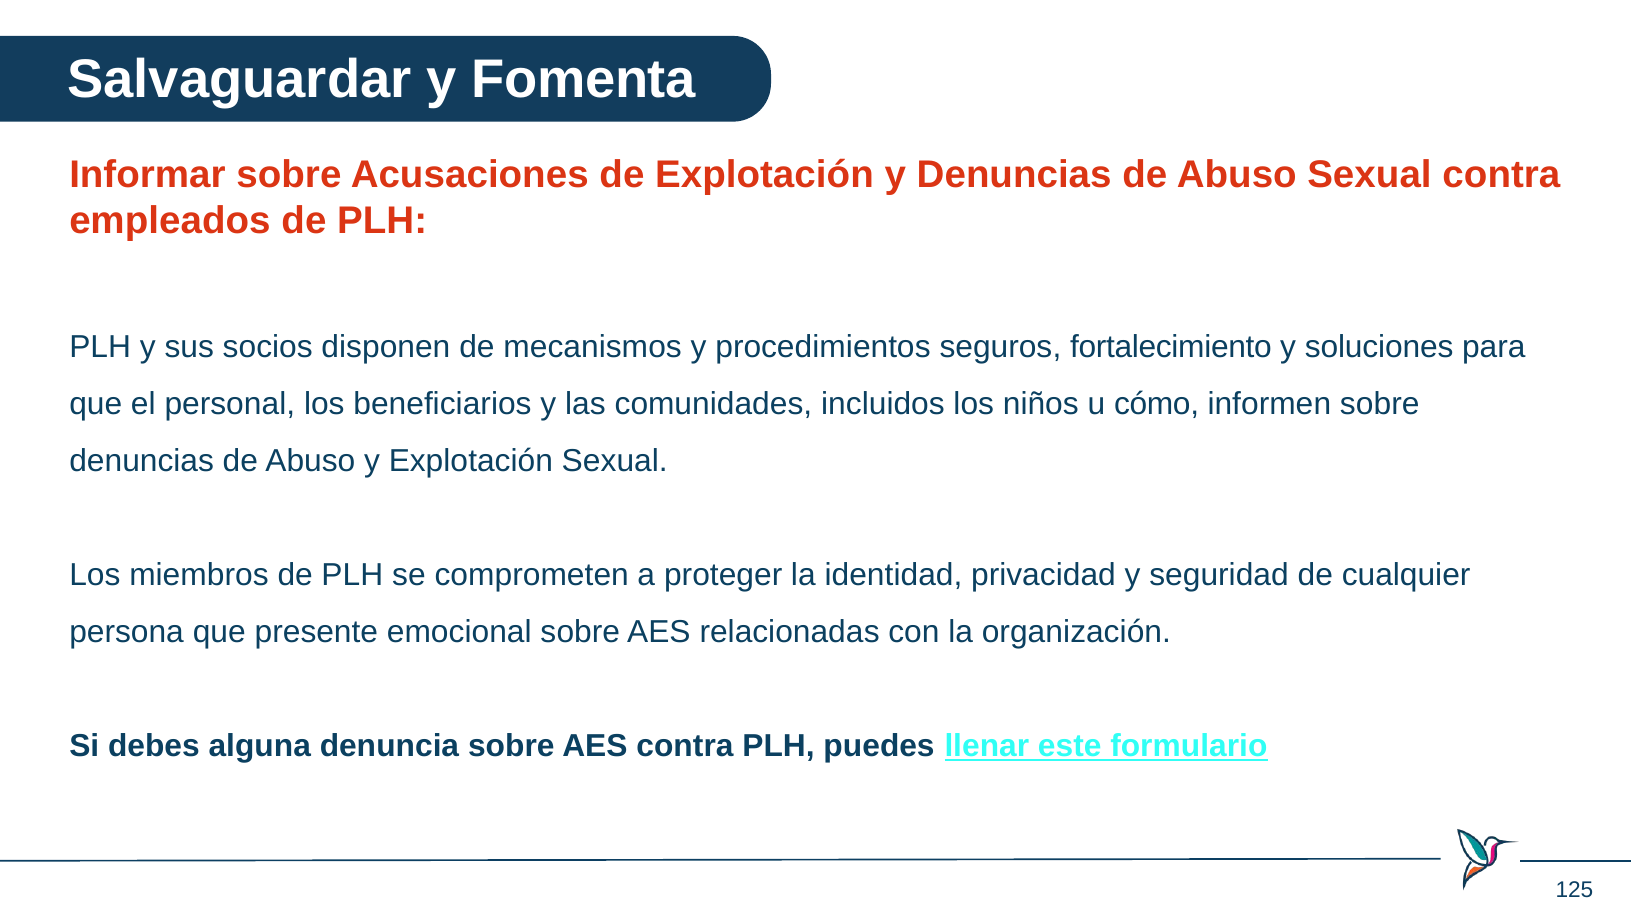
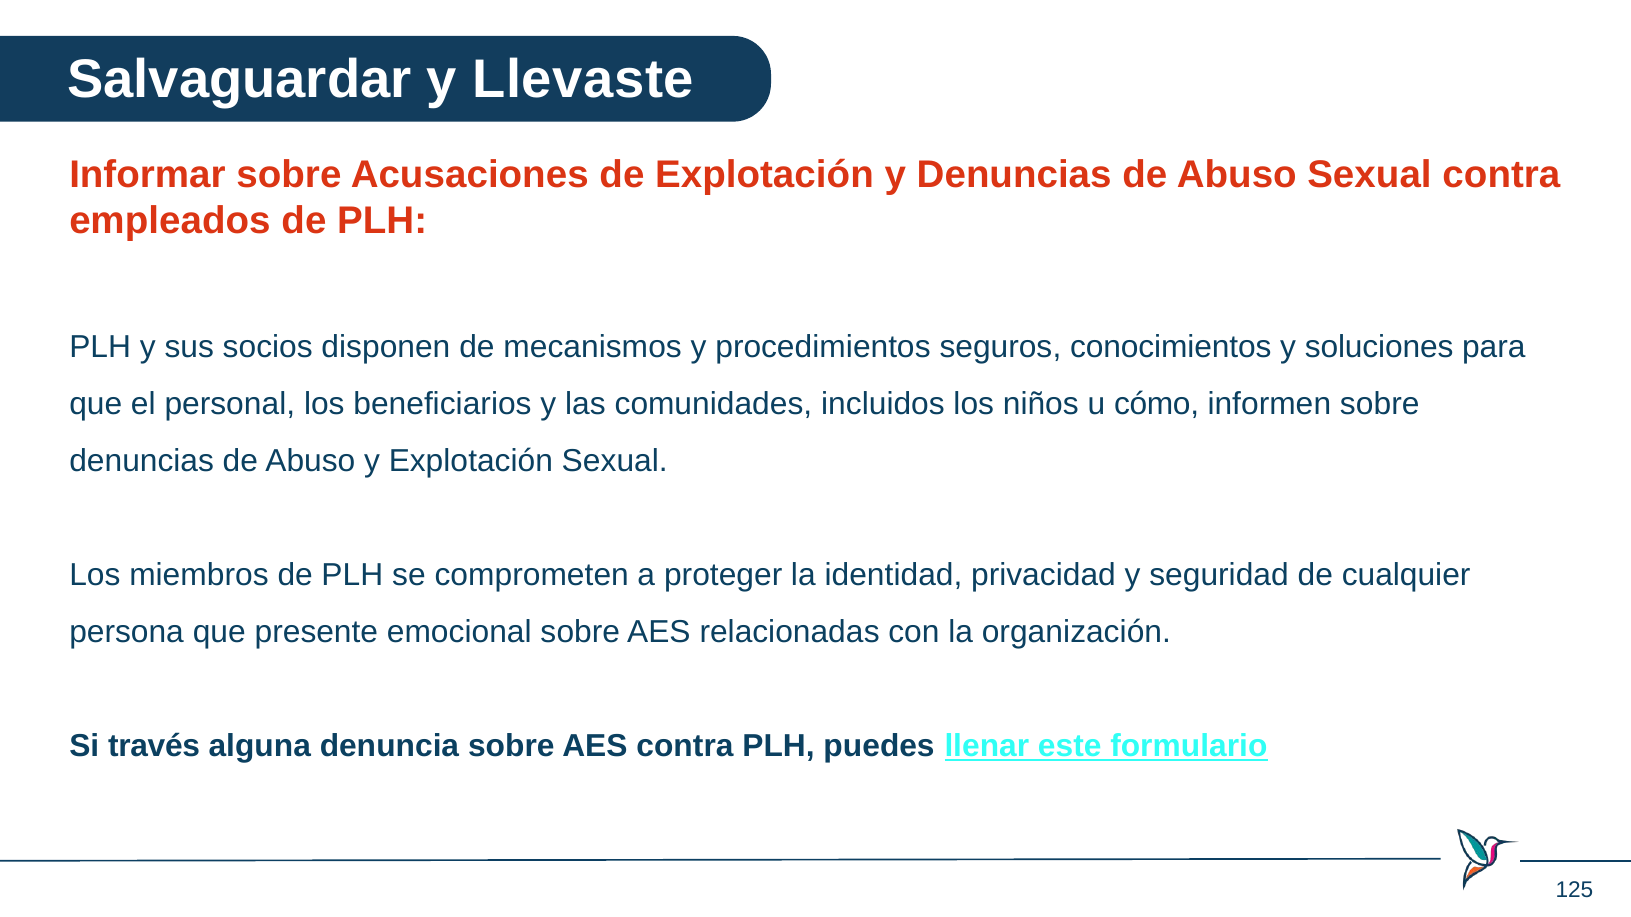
Fomenta: Fomenta -> Llevaste (583, 80)
fortalecimiento: fortalecimiento -> conocimientos (1171, 347)
debes: debes -> través (154, 747)
